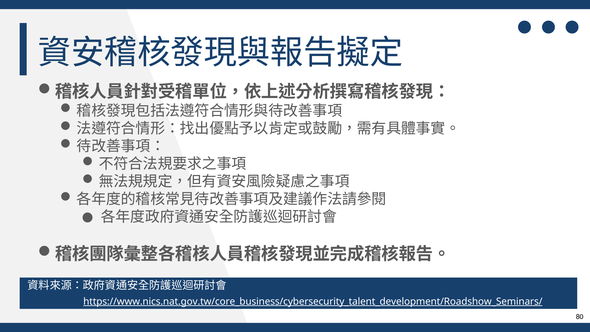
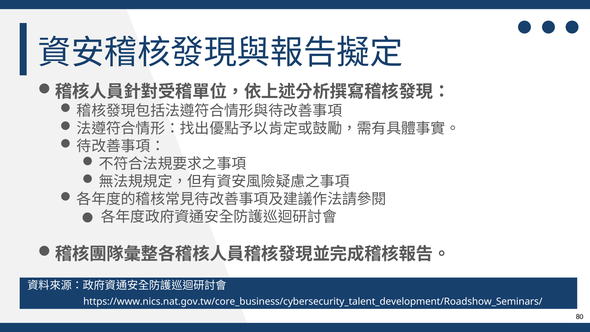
https://www.nics.nat.gov.tw/core_business/cybersecurity_talent_development/Roadshow_Seminars/ underline: present -> none (313, 301)
